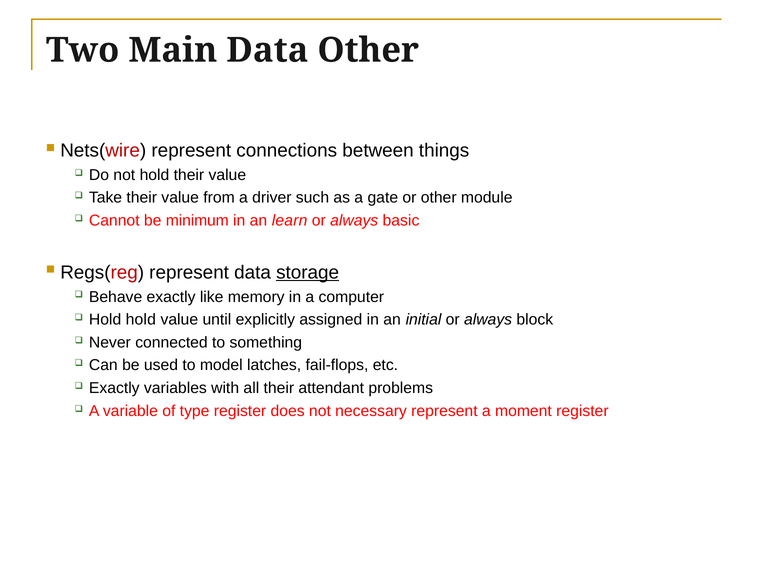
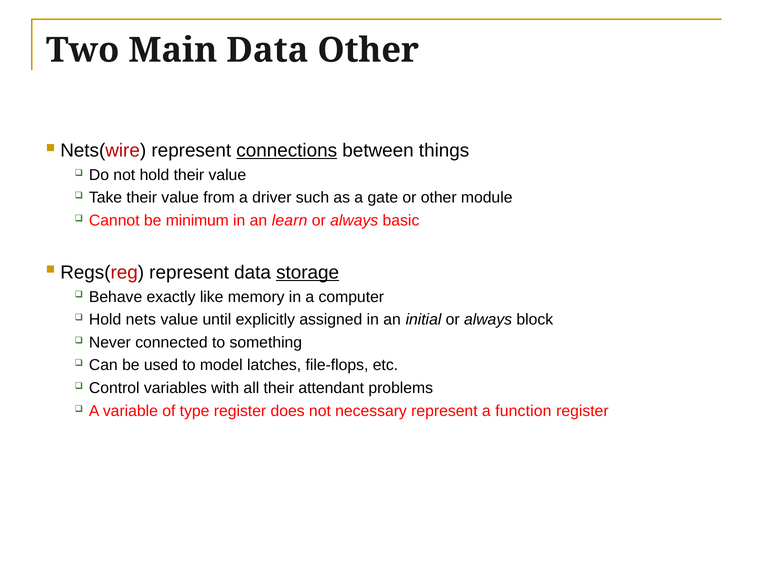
connections underline: none -> present (287, 150)
Hold hold: hold -> nets (141, 320)
fail-flops: fail-flops -> file-flops (337, 365)
Exactly: Exactly -> Control (114, 388)
moment: moment -> function (523, 411)
